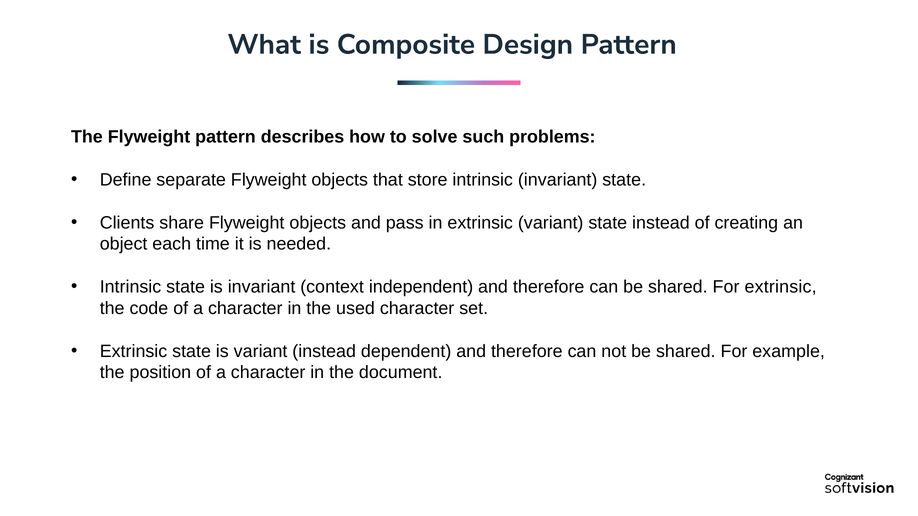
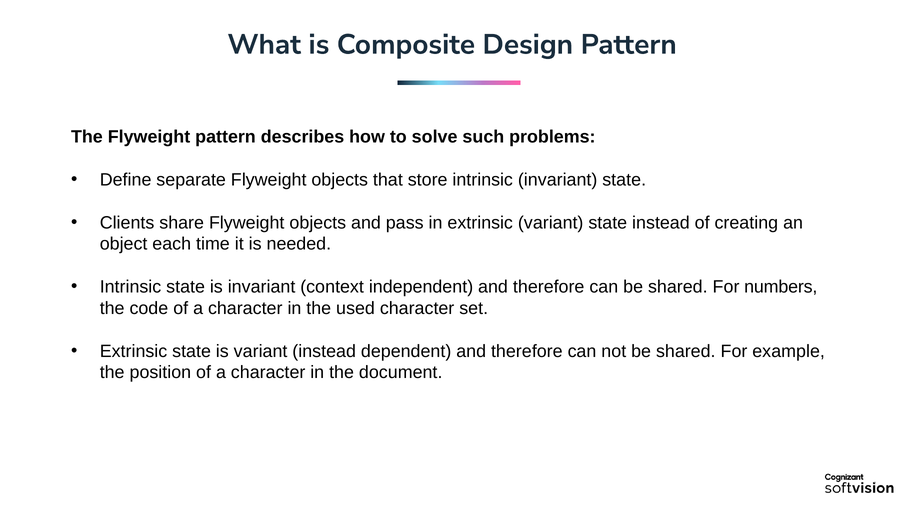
For extrinsic: extrinsic -> numbers (781, 287)
